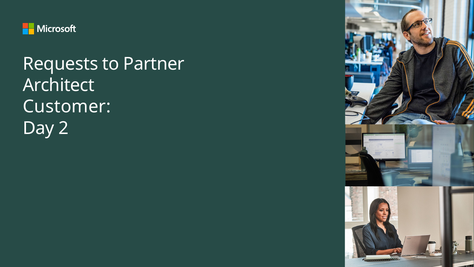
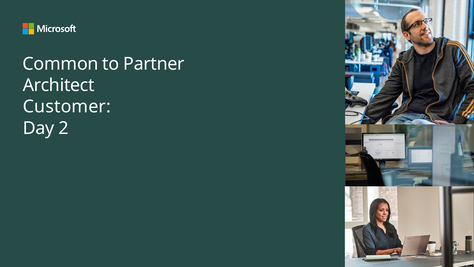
Requests: Requests -> Common (61, 64)
